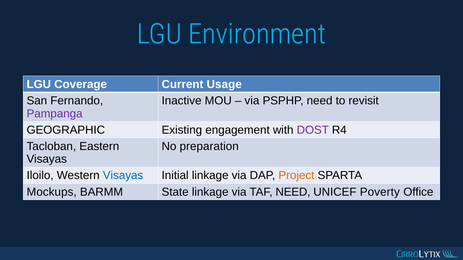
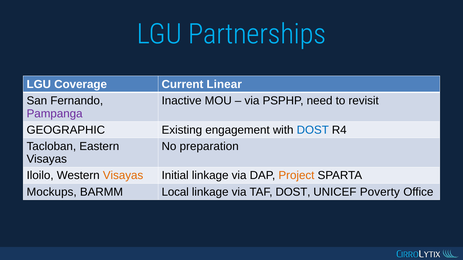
Environment: Environment -> Partnerships (257, 34)
Usage: Usage -> Linear (224, 84)
DOST colour: purple -> blue (313, 130)
Visayas colour: blue -> orange (123, 176)
State: State -> Local (175, 192)
TAF NEED: NEED -> DOST (293, 192)
